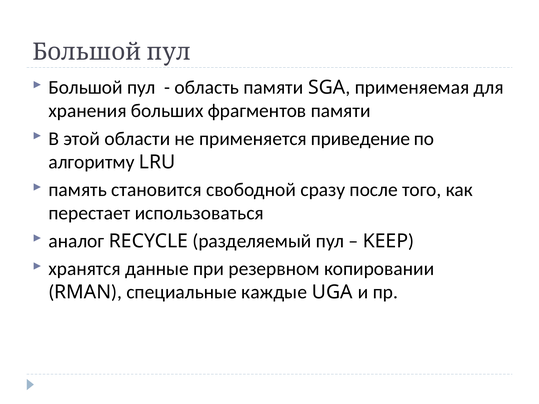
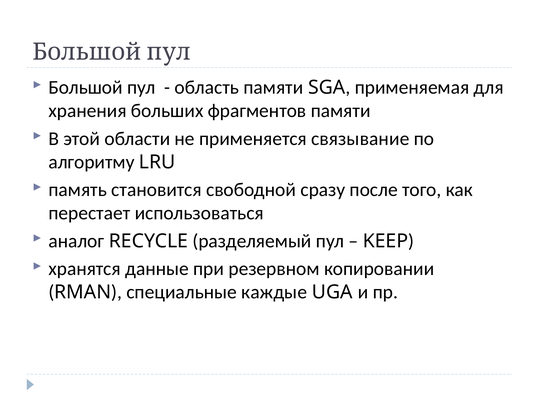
приведение: приведение -> связывание (360, 139)
